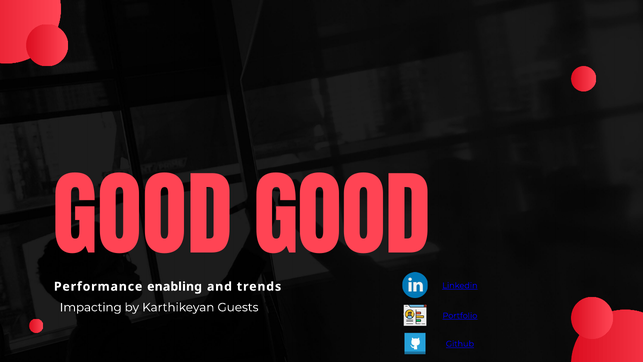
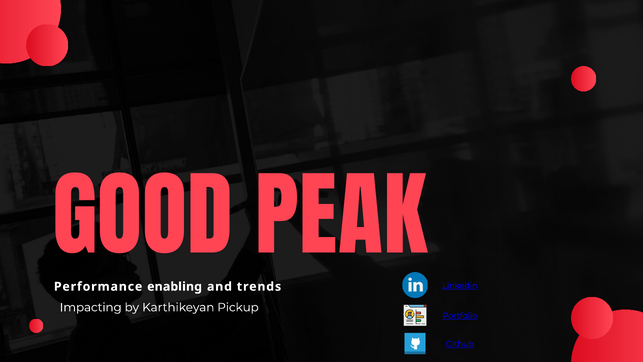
GOOD GOOD: GOOD -> PEAK (341, 222)
Guests: Guests -> Pickup (238, 307)
